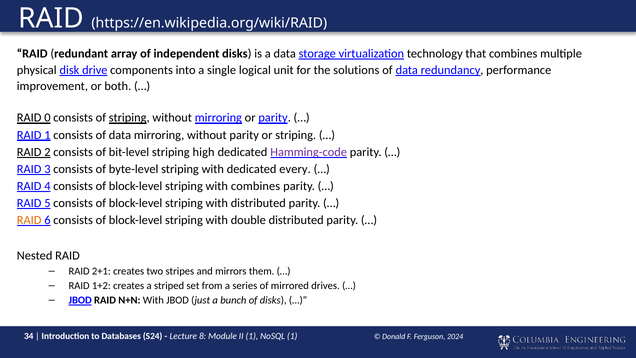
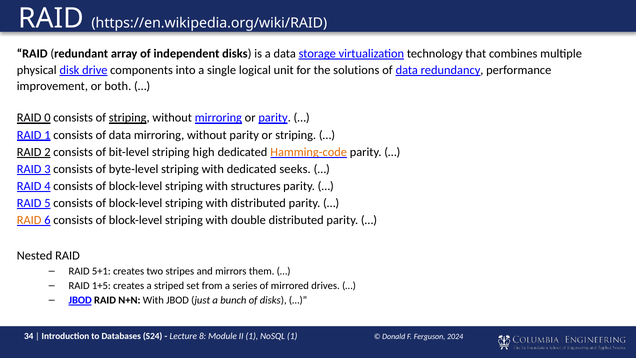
Hamming-code colour: purple -> orange (309, 152)
every: every -> seeks (295, 169)
with combines: combines -> structures (256, 186)
2+1: 2+1 -> 5+1 (101, 271)
1+2: 1+2 -> 1+5 (101, 286)
